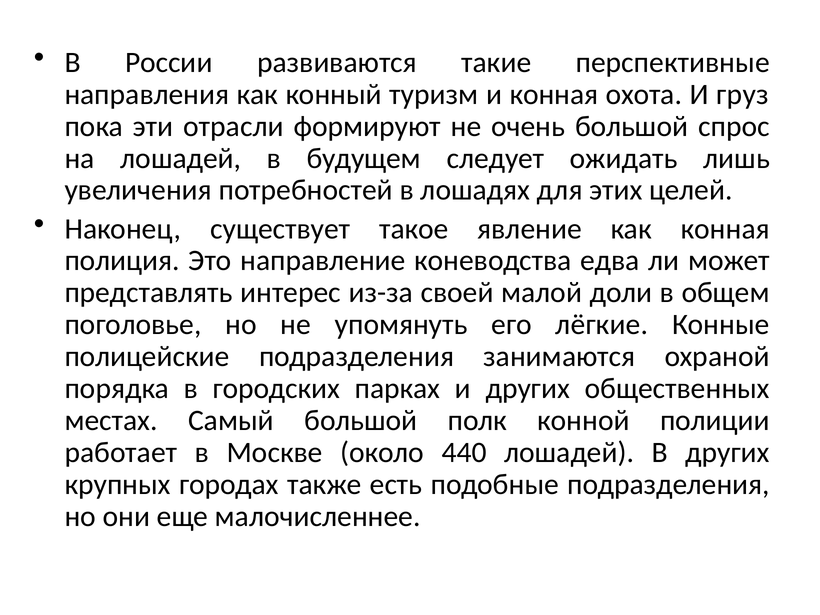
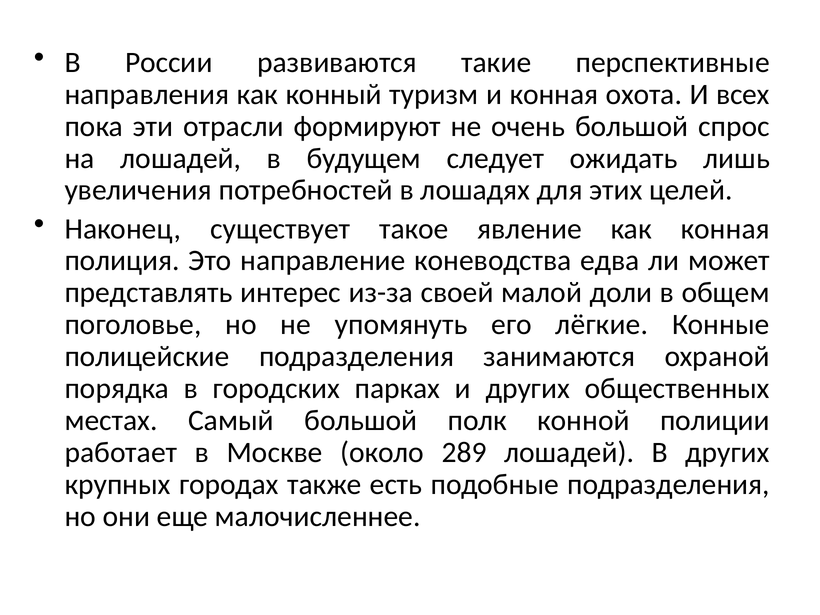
груз: груз -> всех (743, 94)
440: 440 -> 289 (464, 452)
